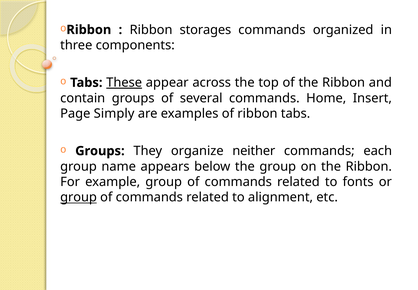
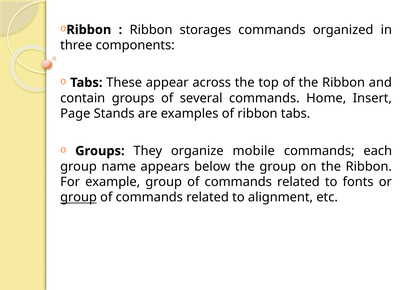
These underline: present -> none (124, 82)
Simply: Simply -> Stands (114, 113)
neither: neither -> mobile (254, 151)
